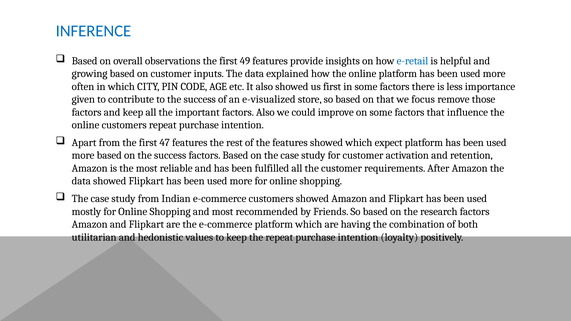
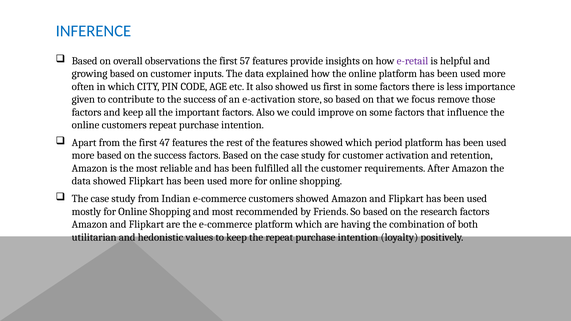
49: 49 -> 57 (245, 61)
e-retail colour: blue -> purple (412, 61)
e-visualized: e-visualized -> e-activation (269, 99)
expect: expect -> period (389, 143)
